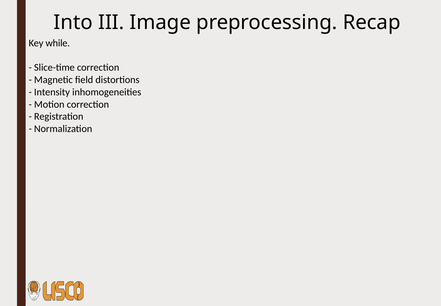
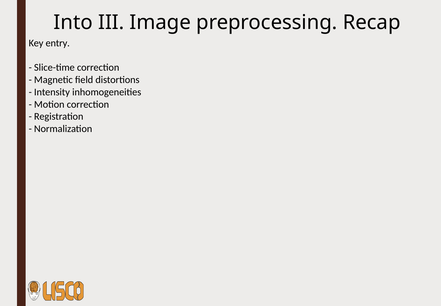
while: while -> entry (58, 43)
